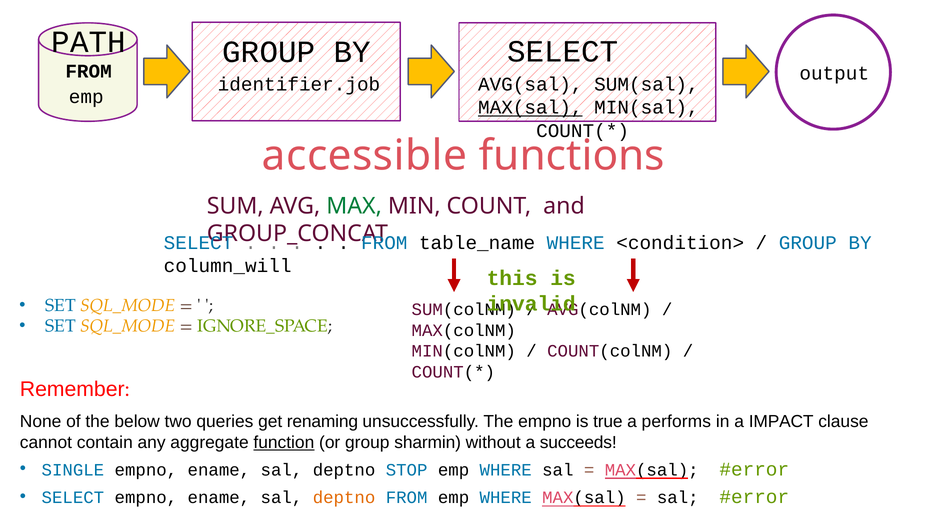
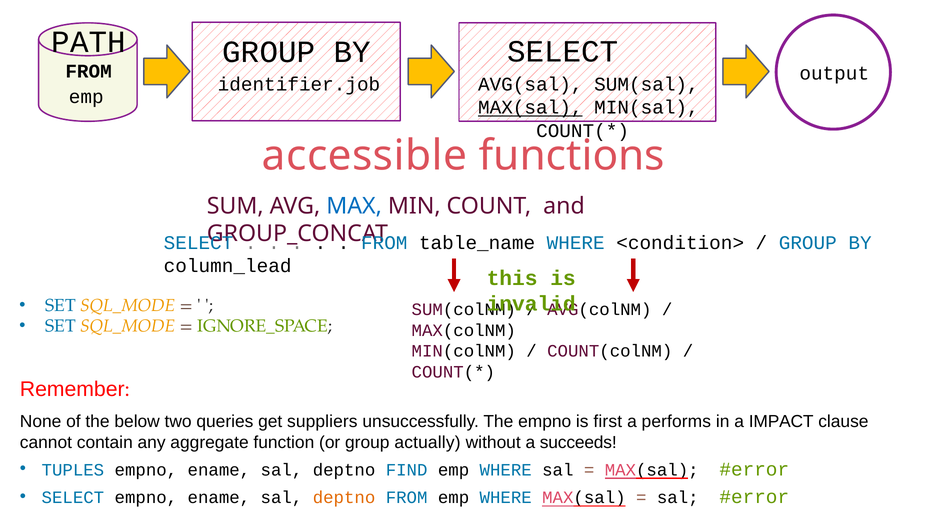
MAX colour: green -> blue (354, 206)
column_will: column_will -> column_lead (228, 266)
renaming: renaming -> suppliers (322, 422)
true: true -> first (608, 422)
function underline: present -> none (284, 443)
sharmin: sharmin -> actually (428, 443)
SINGLE: SINGLE -> TUPLES (73, 470)
STOP: STOP -> FIND (407, 470)
